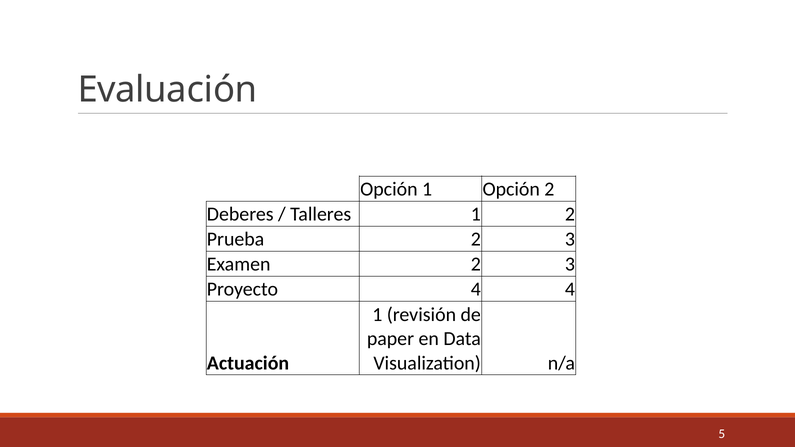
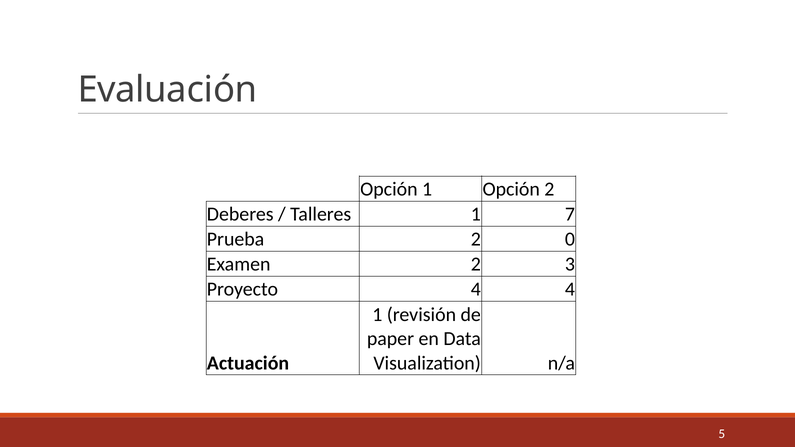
1 2: 2 -> 7 (570, 214)
Prueba 2 3: 3 -> 0 (570, 239)
